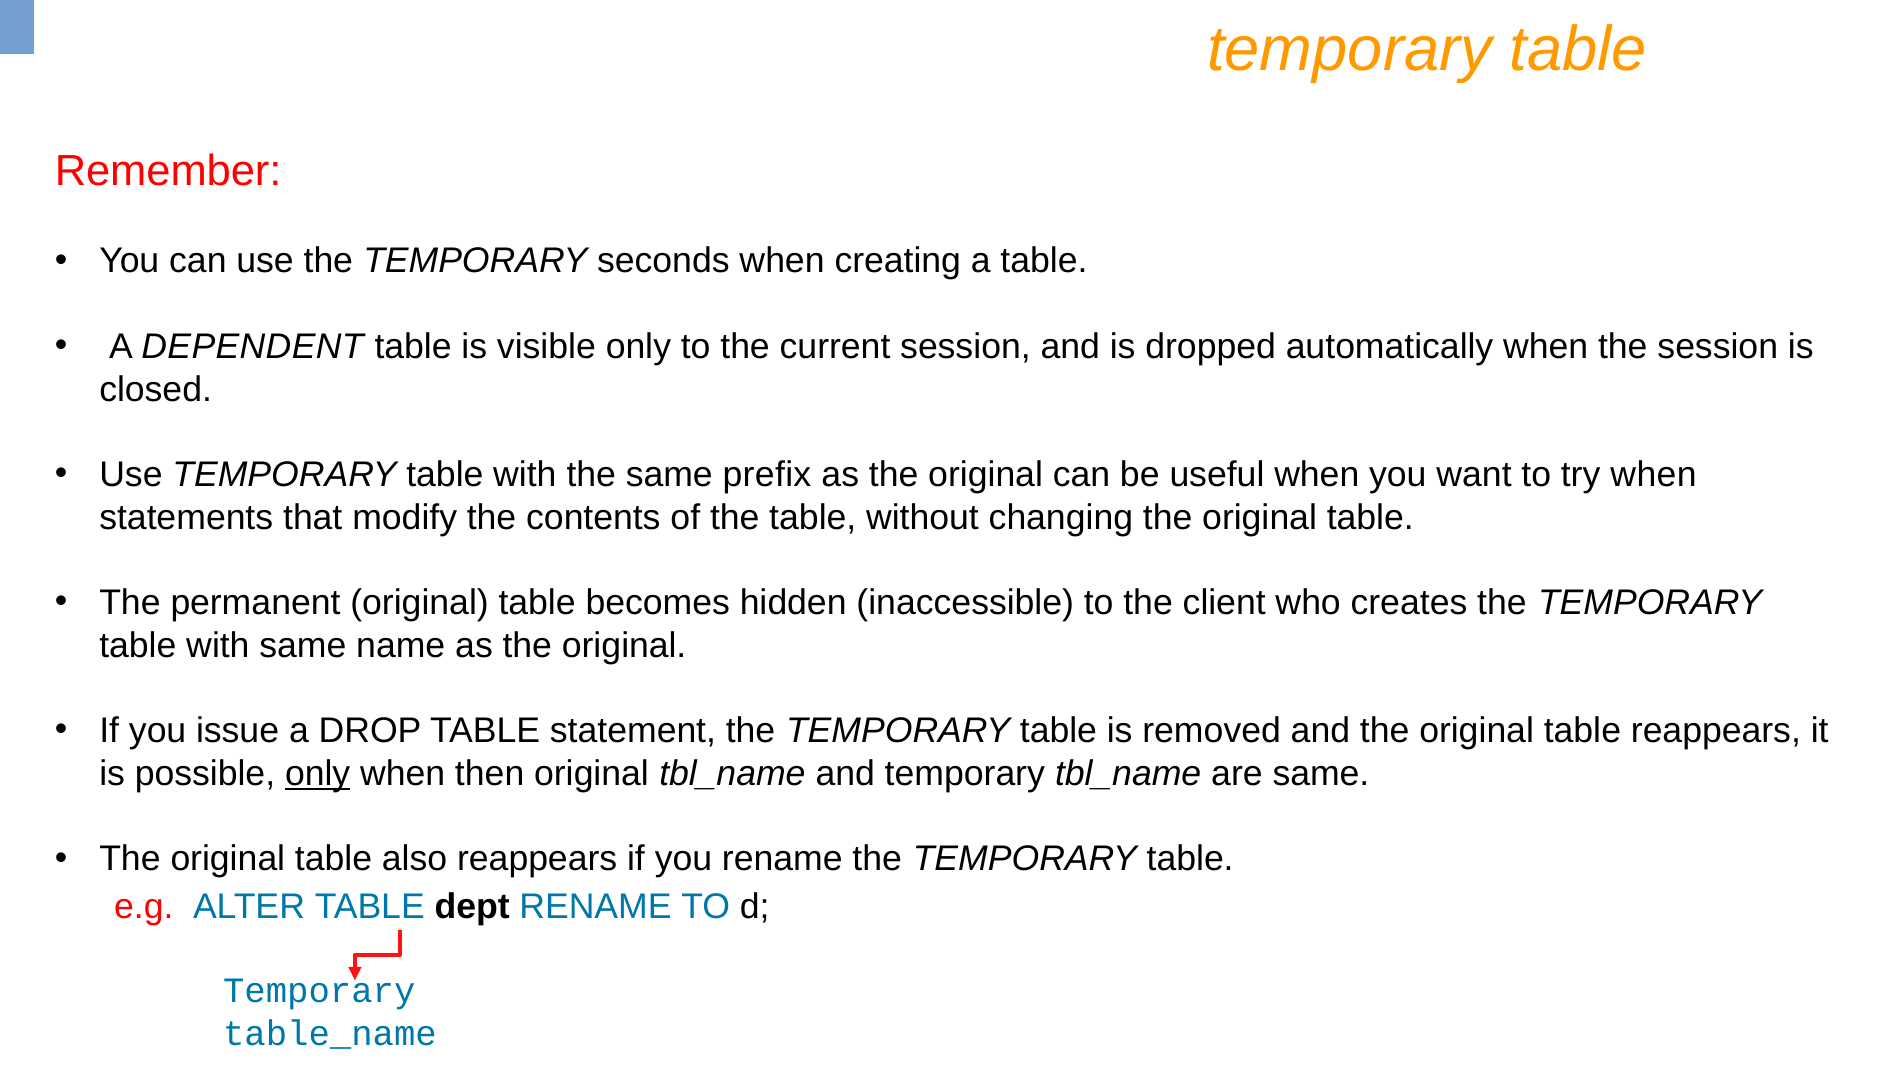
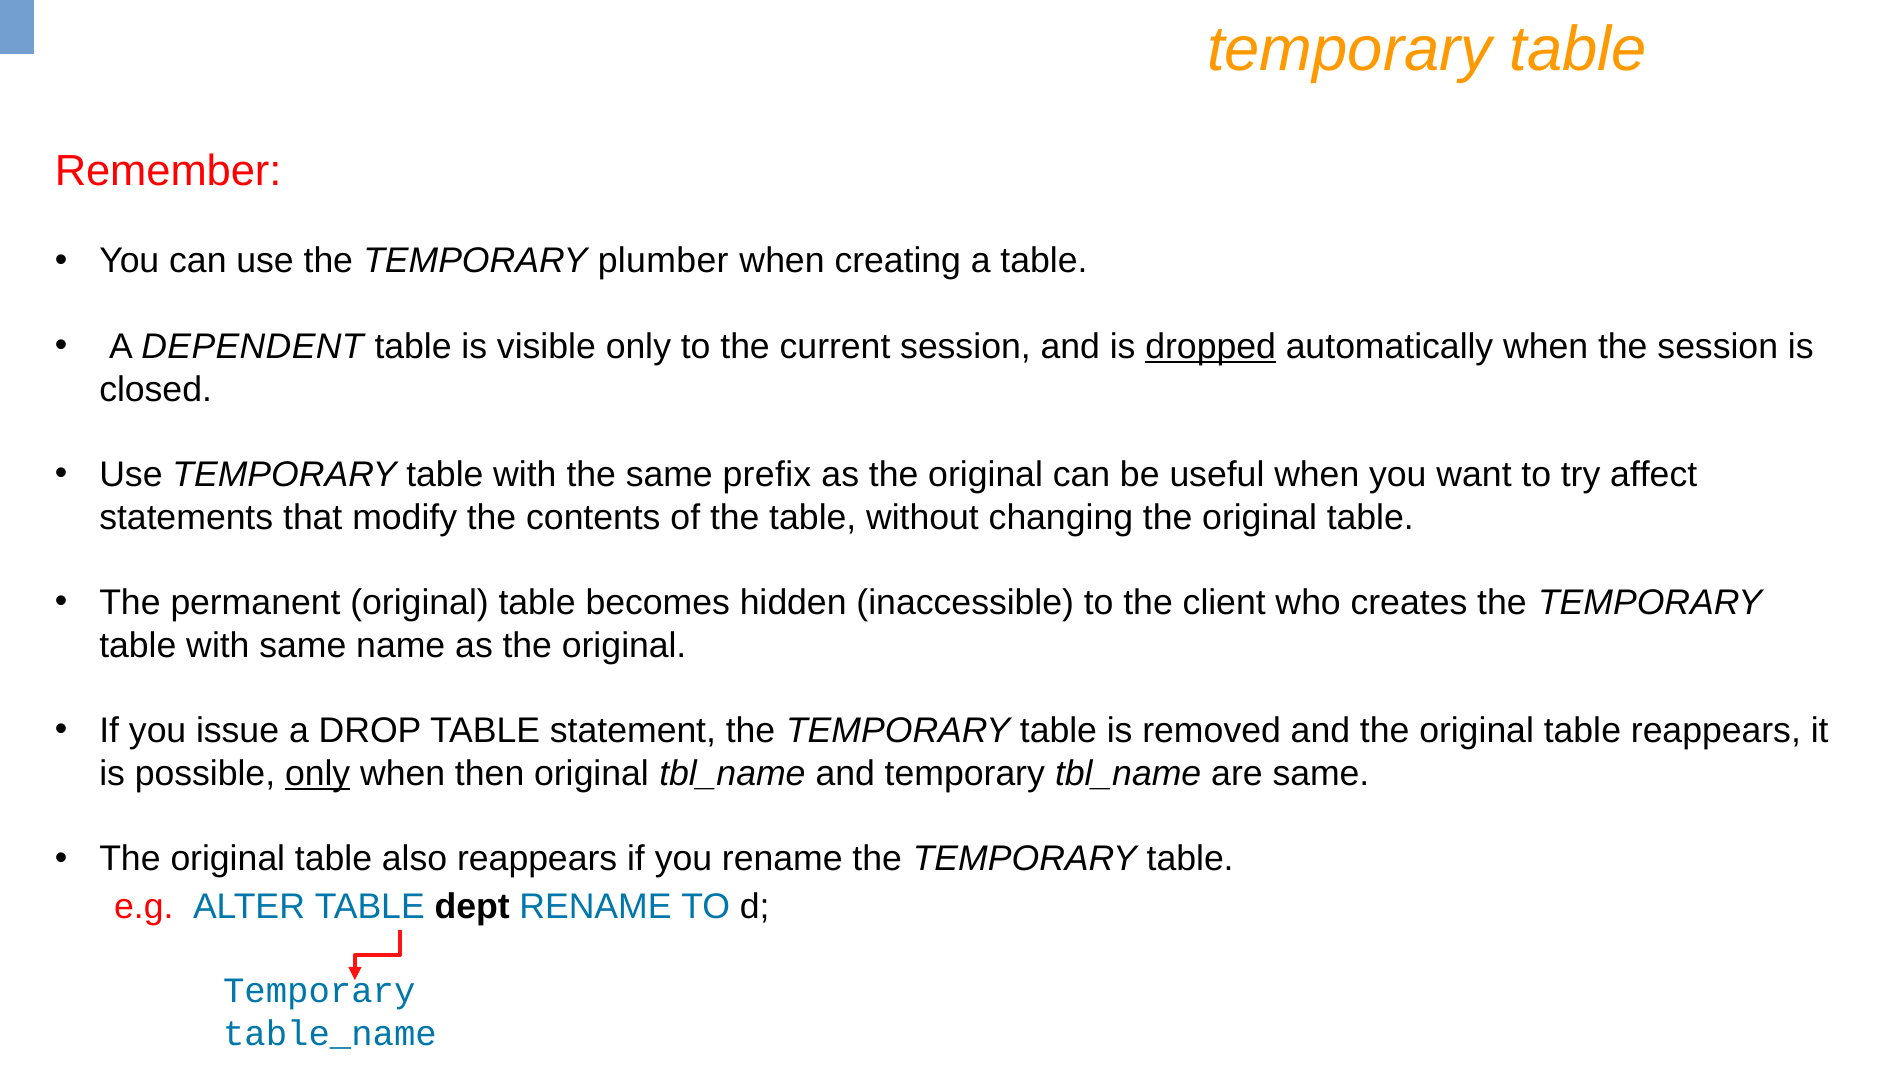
seconds: seconds -> plumber (663, 261)
dropped underline: none -> present (1211, 347)
try when: when -> affect (1654, 475)
